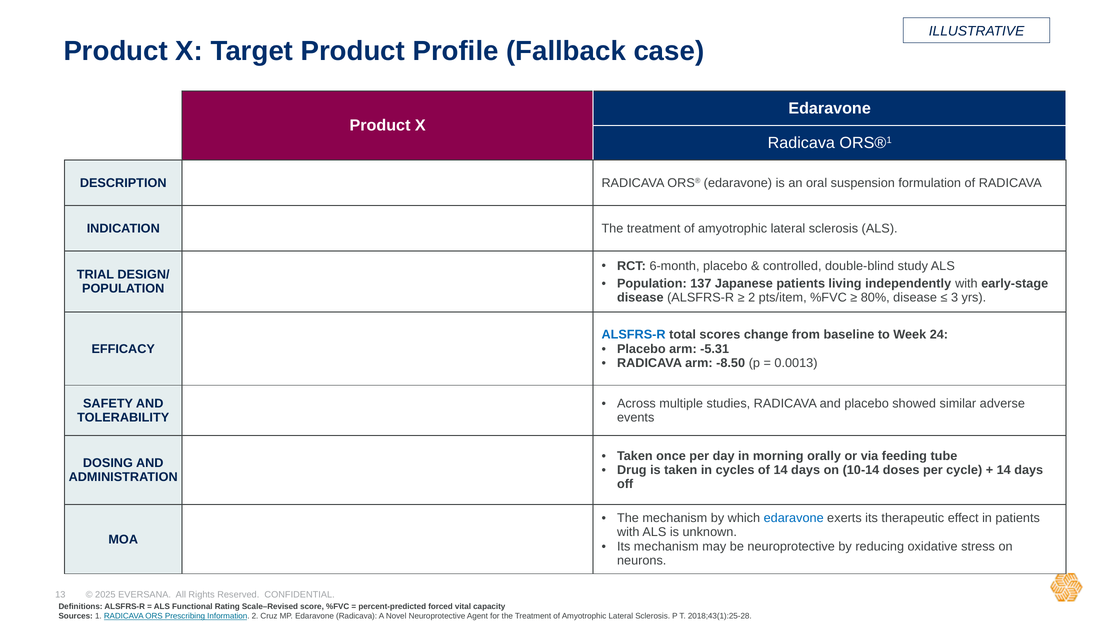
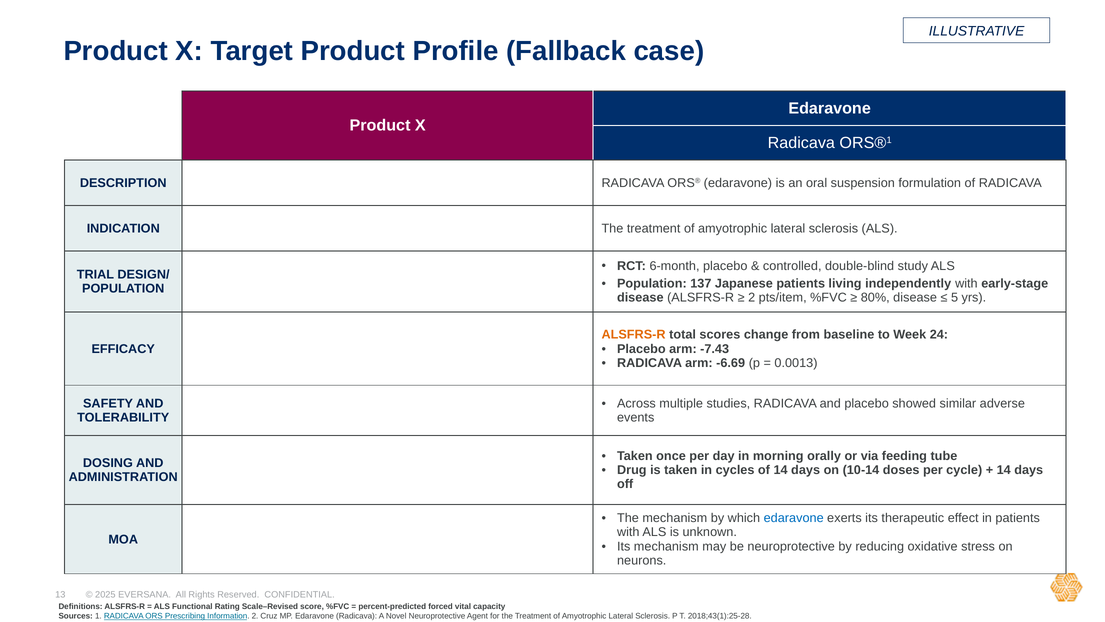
3: 3 -> 5 (955, 297)
ALSFRS-R colour: blue -> orange (634, 335)
-5.31: -5.31 -> -7.43 (715, 349)
-8.50: -8.50 -> -6.69 (731, 363)
